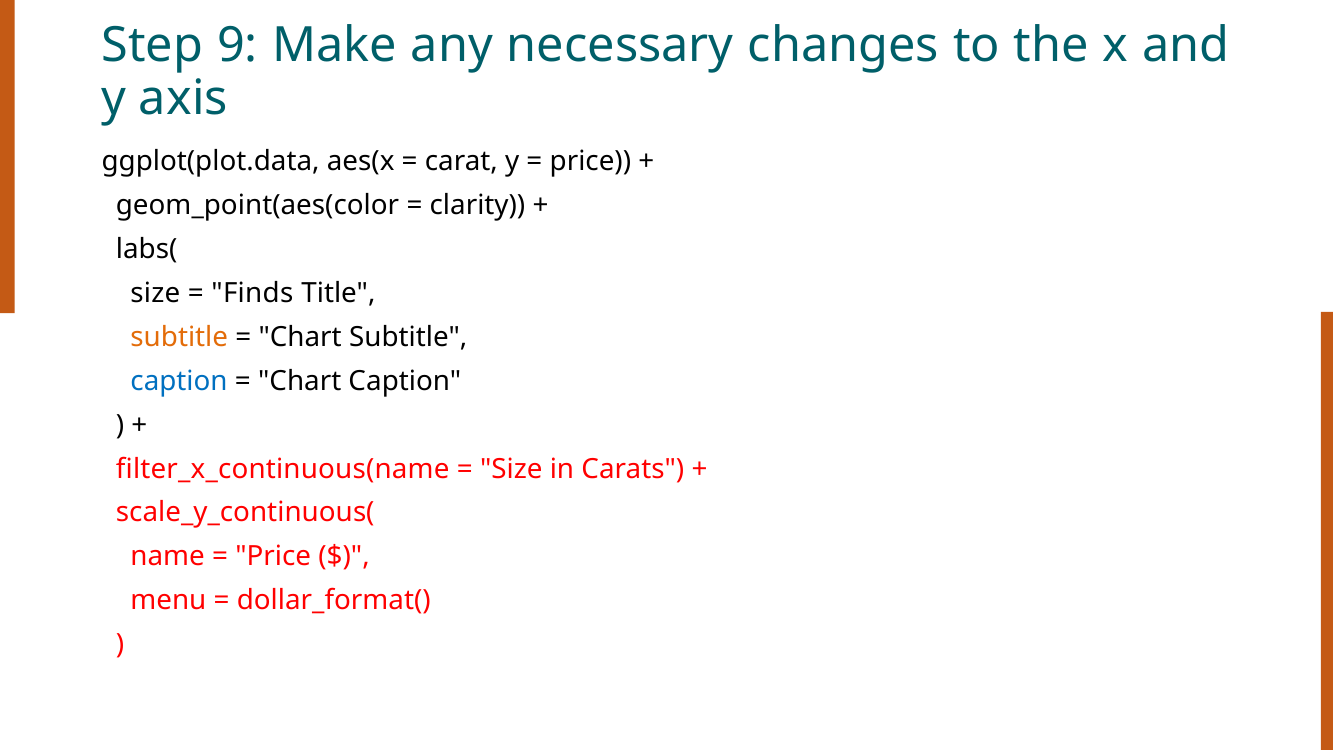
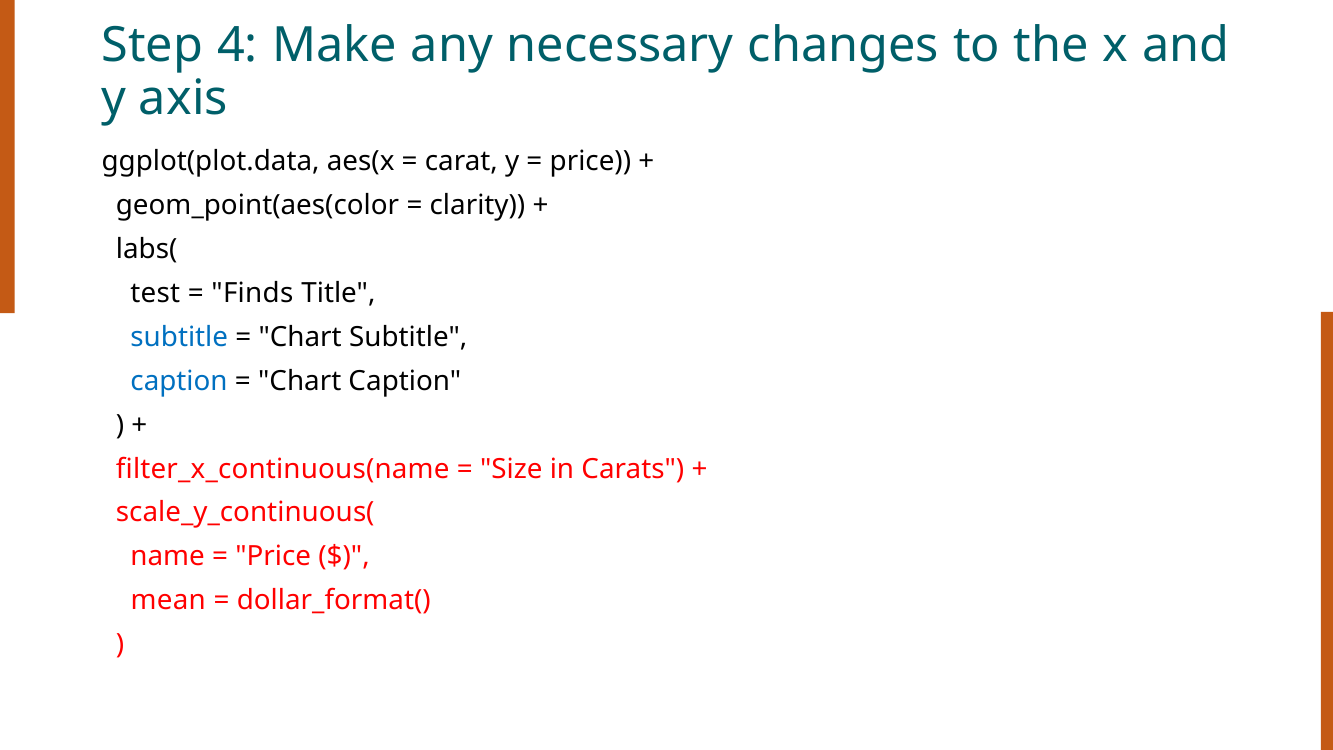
9: 9 -> 4 (237, 46)
size: size -> test (155, 293)
subtitle colour: orange -> blue (179, 337)
menu: menu -> mean (168, 600)
